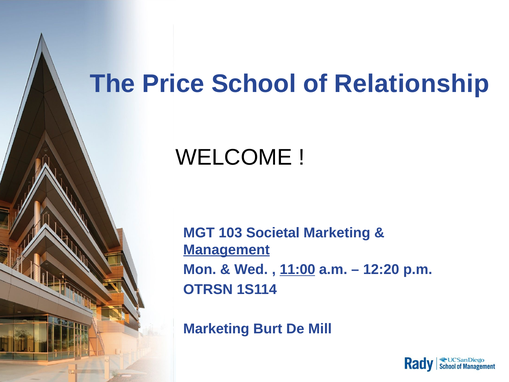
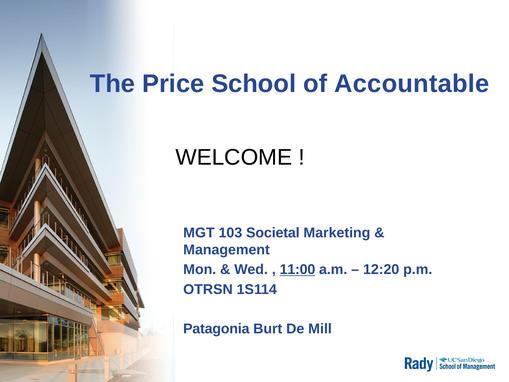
Relationship: Relationship -> Accountable (412, 84)
Management underline: present -> none (226, 250)
Marketing: Marketing -> Patagonia (216, 329)
